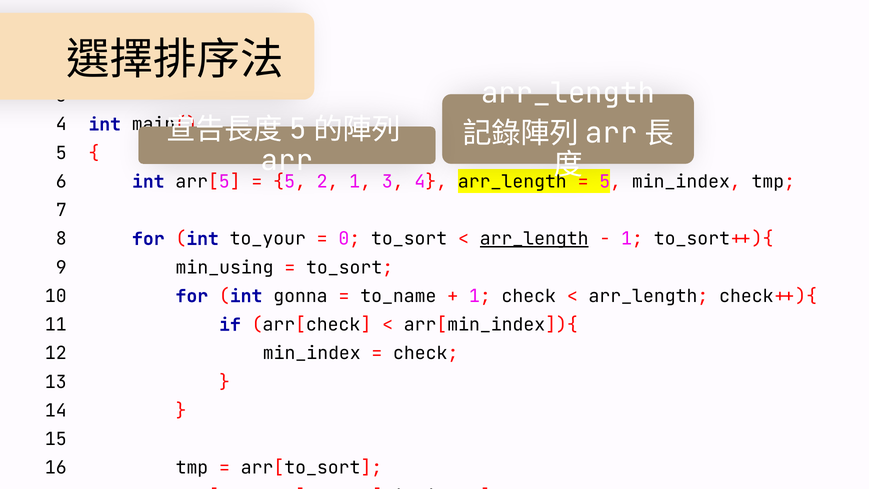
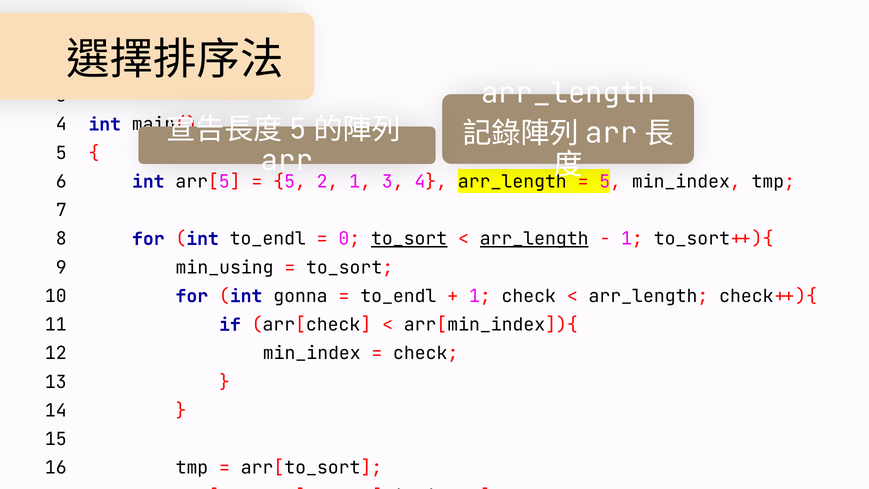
int to_your: to_your -> to_endl (268, 239)
to_sort underline: none -> present (409, 239)
to_name: to_name -> to_endl (398, 296)
